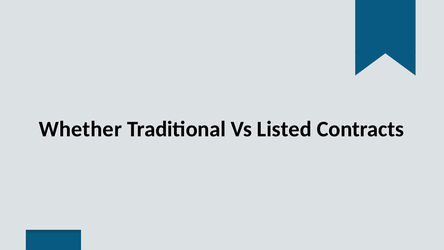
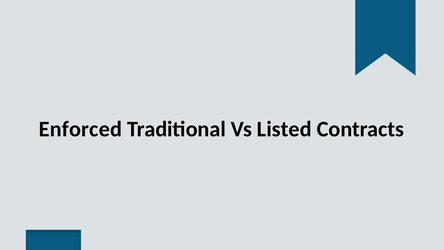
Whether: Whether -> Enforced (80, 129)
